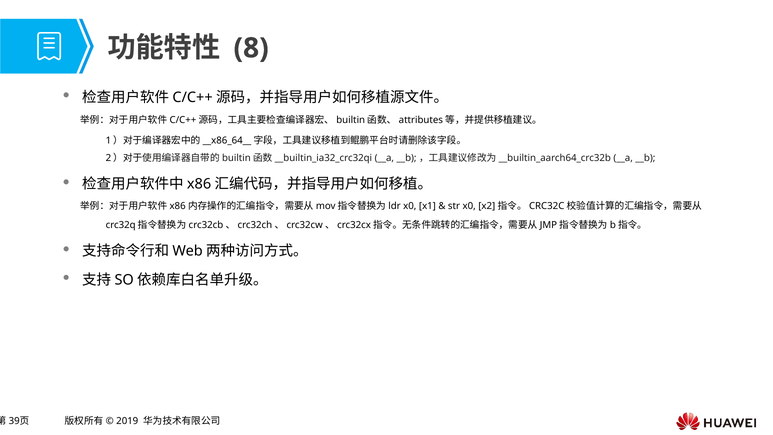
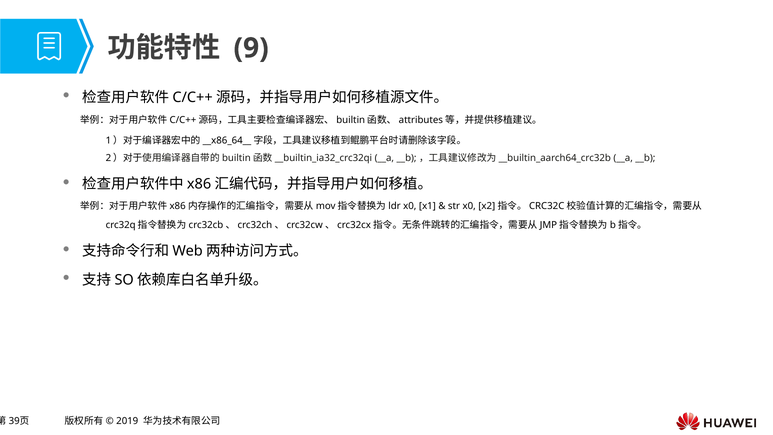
8: 8 -> 9 (251, 48)
